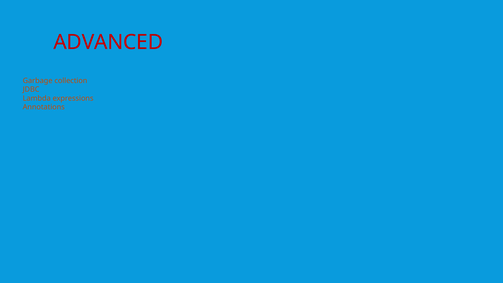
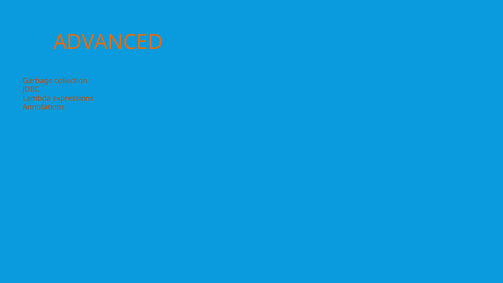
ADVANCED colour: red -> orange (108, 42)
